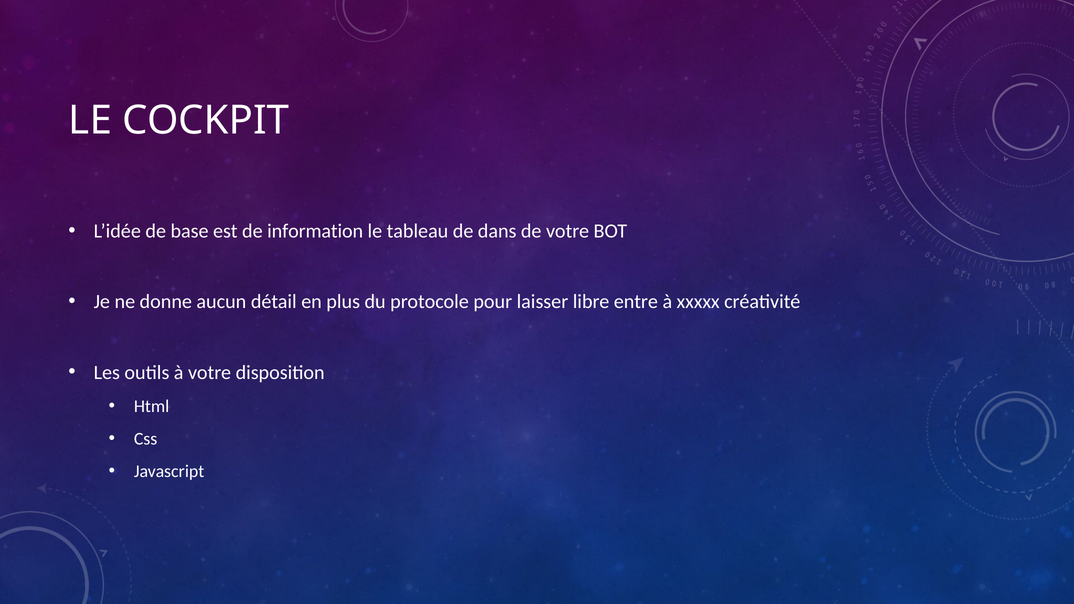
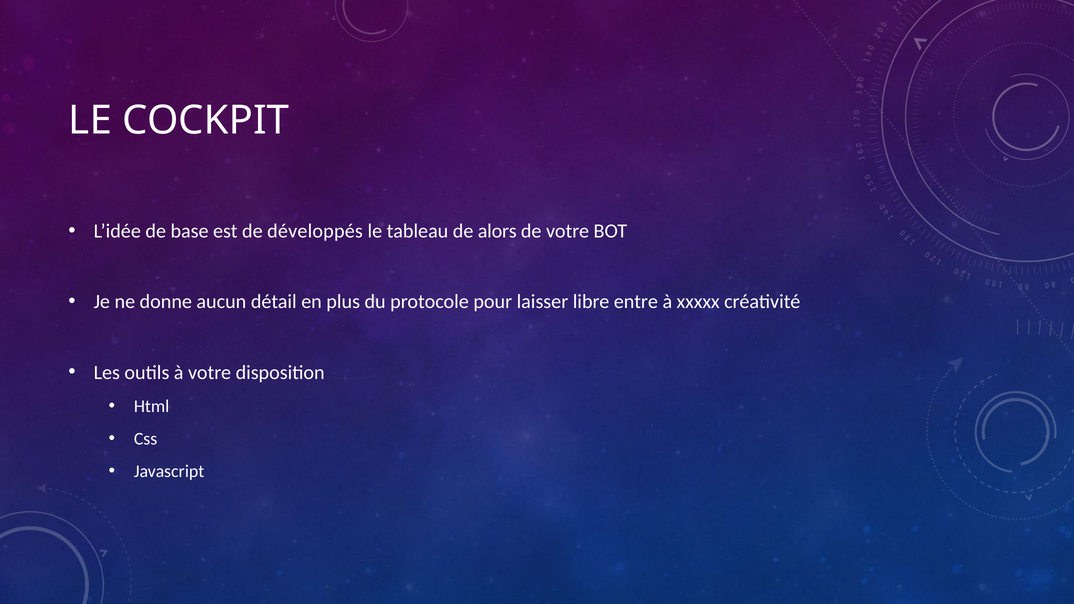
information: information -> développés (315, 231)
dans: dans -> alors (497, 231)
